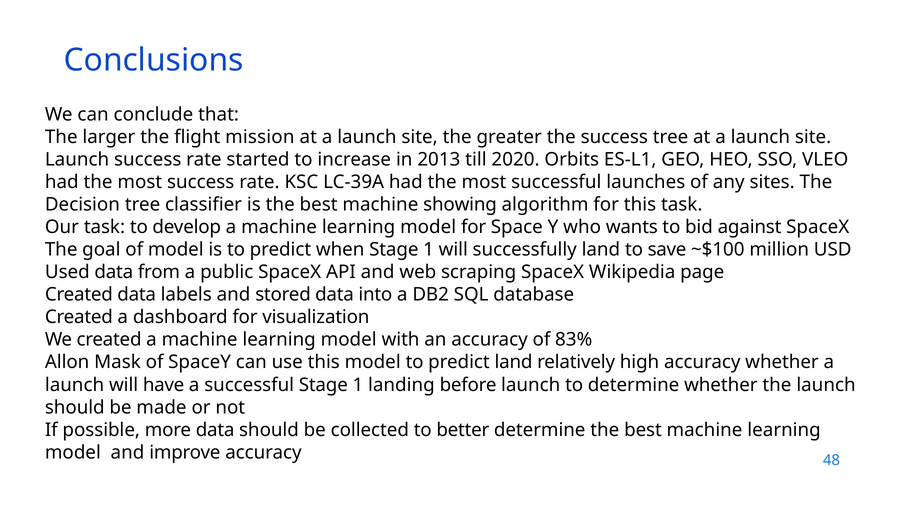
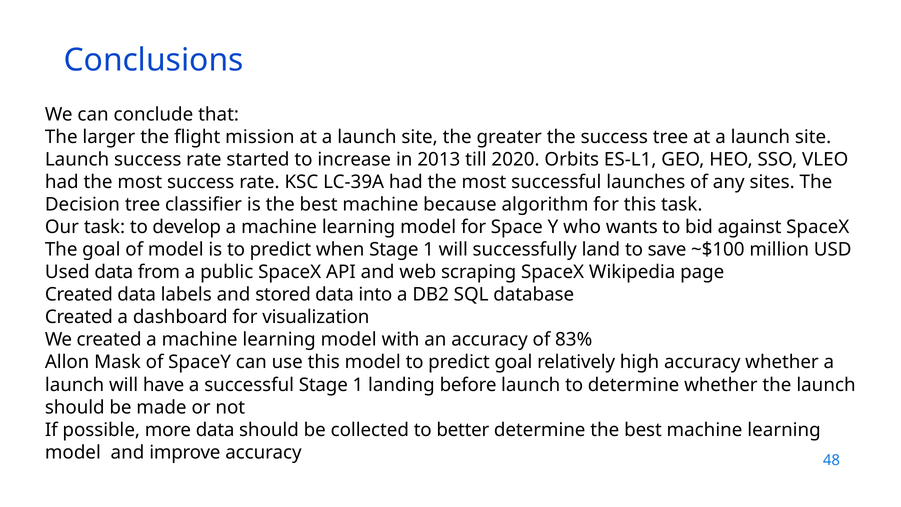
showing: showing -> because (460, 204)
predict land: land -> goal (513, 362)
